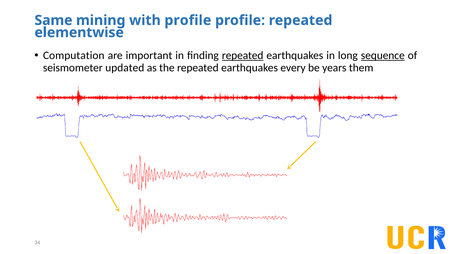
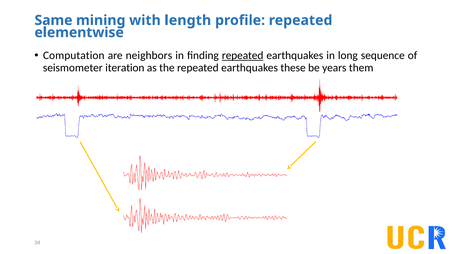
with profile: profile -> length (188, 20)
important: important -> neighbors (149, 56)
sequence underline: present -> none (383, 56)
updated: updated -> iteration (125, 68)
every: every -> these (293, 68)
